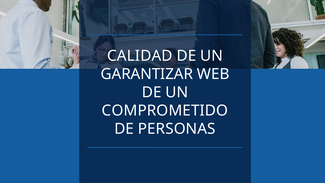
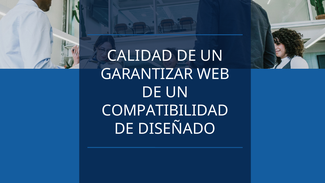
COMPROMETIDO: COMPROMETIDO -> COMPATIBILIDAD (165, 110)
PERSONAS: PERSONAS -> DISEÑADO (177, 129)
